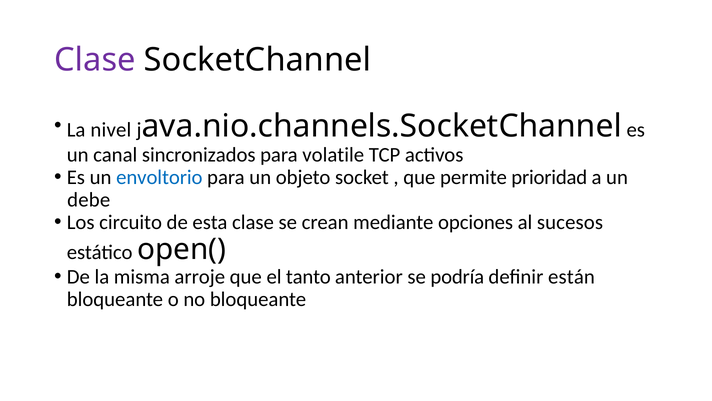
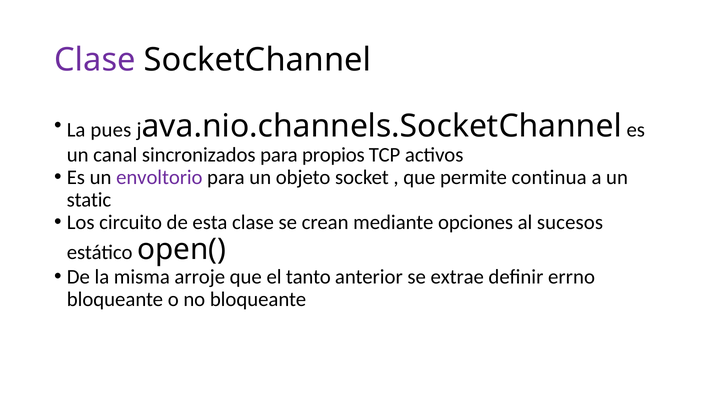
nivel: nivel -> pues (111, 130)
volatile: volatile -> propios (333, 155)
envoltorio colour: blue -> purple (159, 177)
prioridad: prioridad -> continua (549, 177)
debe: debe -> static (89, 200)
podría: podría -> extrae (457, 277)
están: están -> errno (572, 277)
